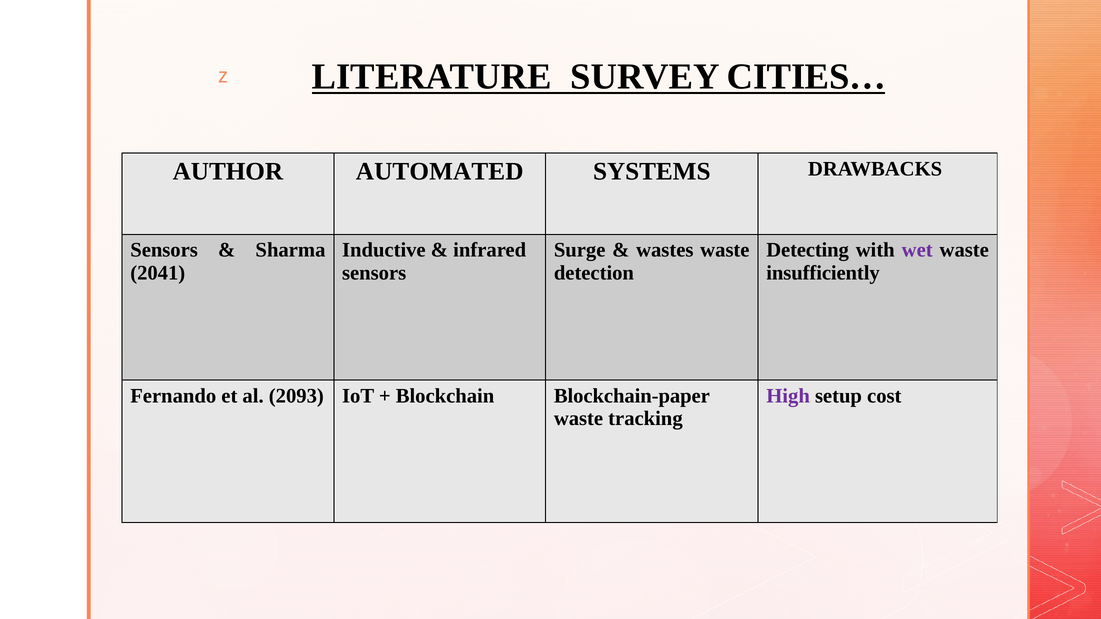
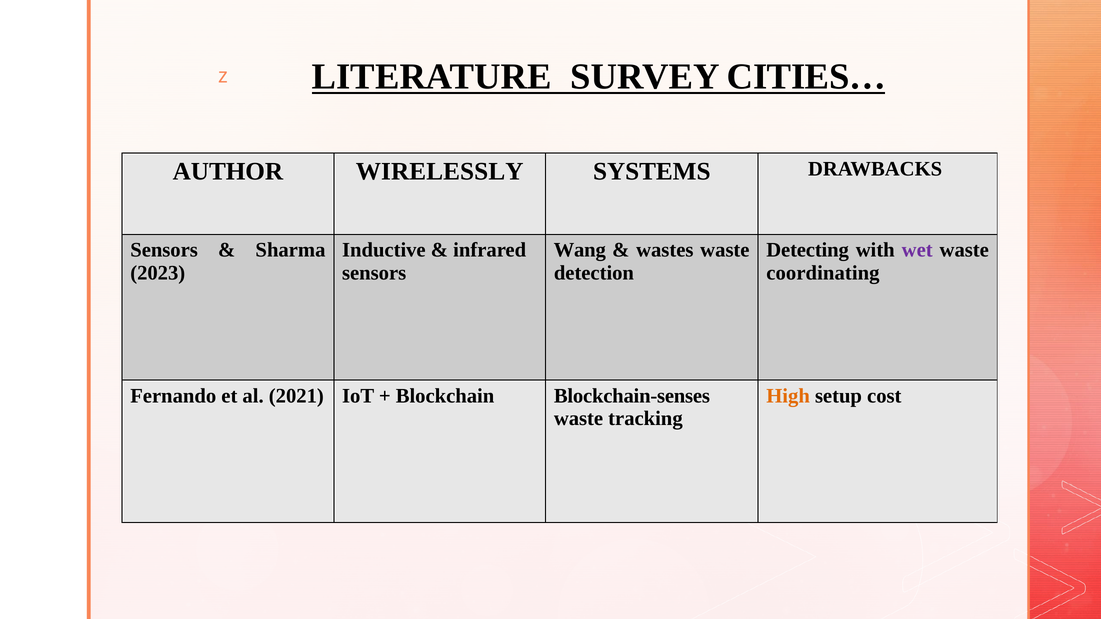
AUTOMATED: AUTOMATED -> WIRELESSLY (440, 171)
Surge: Surge -> Wang (580, 250)
2041: 2041 -> 2023 (158, 273)
insufficiently: insufficiently -> coordinating (823, 273)
2093: 2093 -> 2021 (296, 396)
Blockchain-paper: Blockchain-paper -> Blockchain-senses (632, 396)
High colour: purple -> orange (788, 396)
